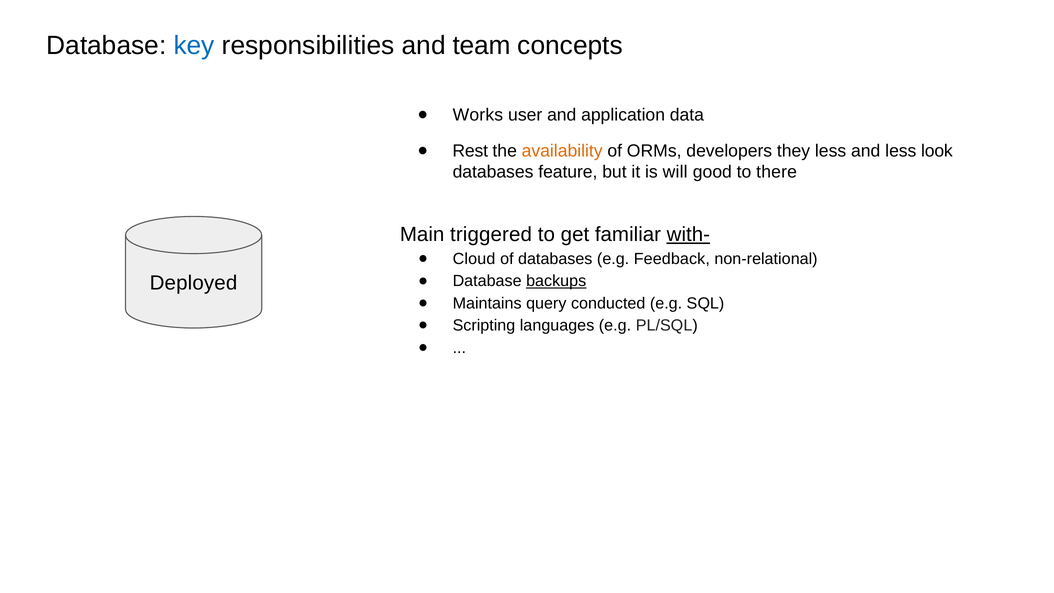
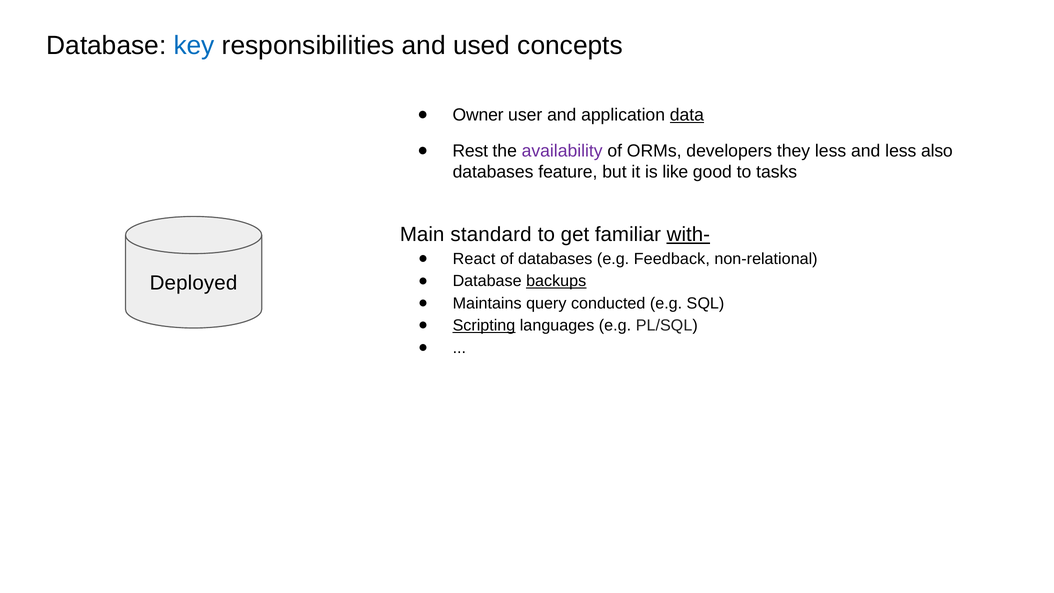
team: team -> used (482, 45)
Works: Works -> Owner (478, 115)
data underline: none -> present (687, 115)
availability colour: orange -> purple (562, 151)
look: look -> also (937, 151)
will: will -> like (675, 172)
there: there -> tasks (777, 172)
triggered: triggered -> standard (491, 234)
Cloud: Cloud -> React (474, 259)
Scripting underline: none -> present (484, 325)
